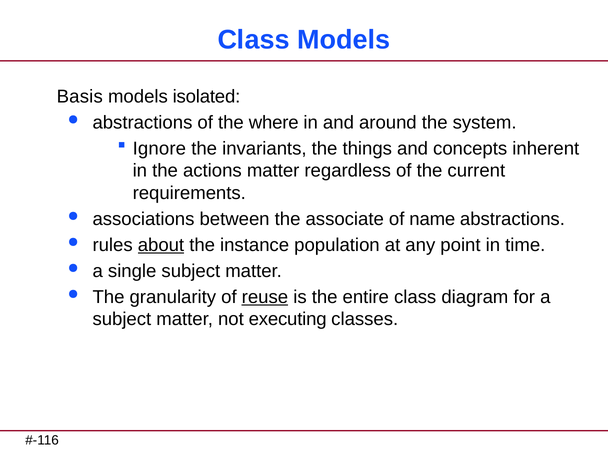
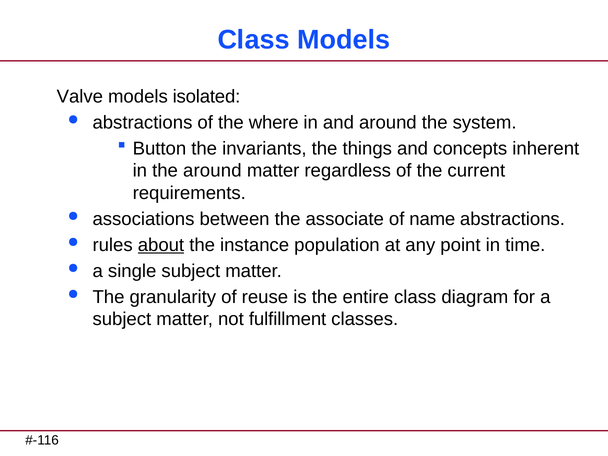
Basis: Basis -> Valve (80, 96)
Ignore: Ignore -> Button (159, 148)
the actions: actions -> around (212, 171)
reuse underline: present -> none (265, 297)
executing: executing -> fulfillment (288, 319)
